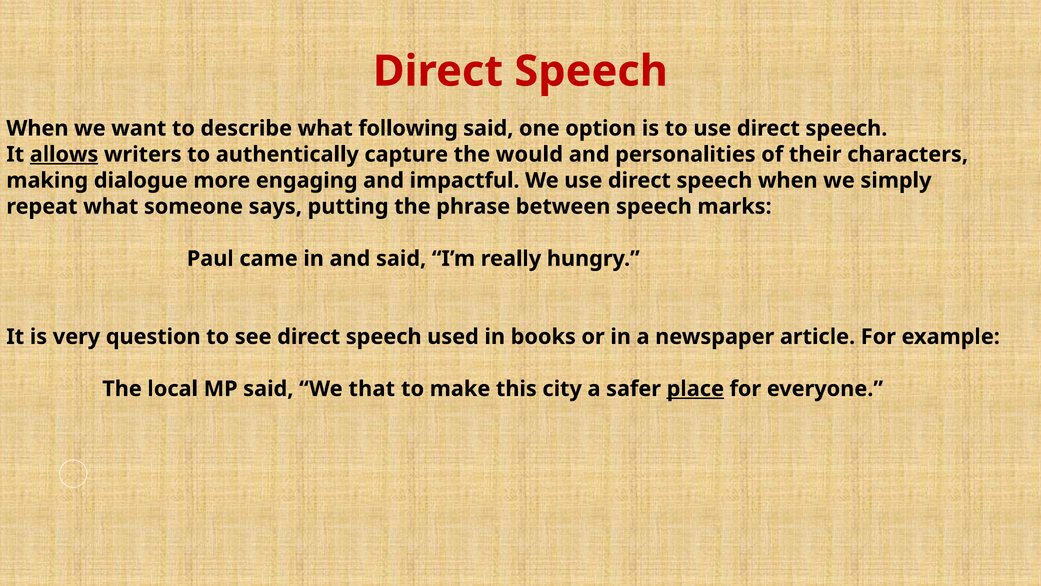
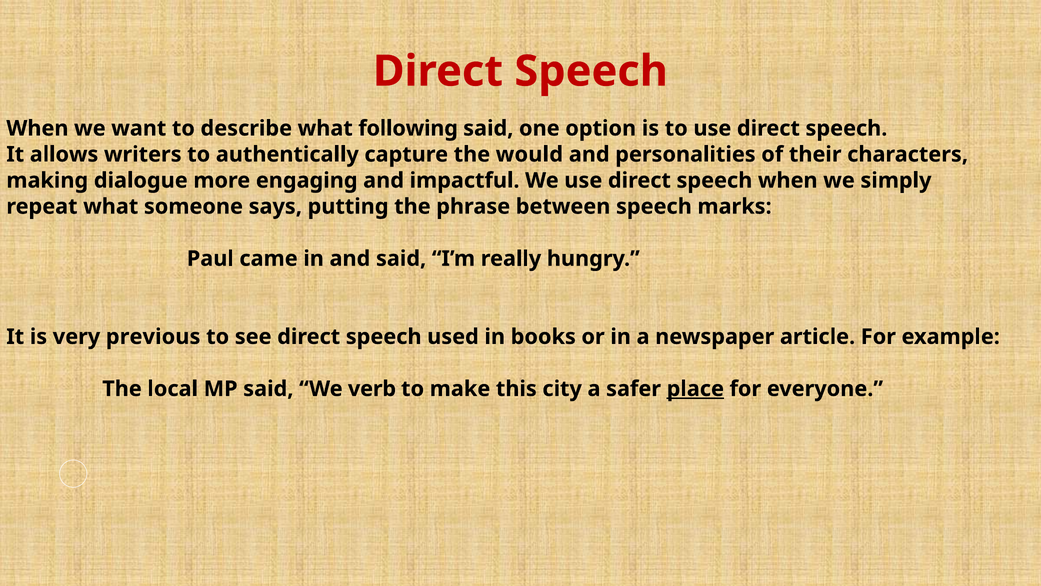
allows underline: present -> none (64, 154)
question: question -> previous (153, 337)
that: that -> verb (372, 389)
